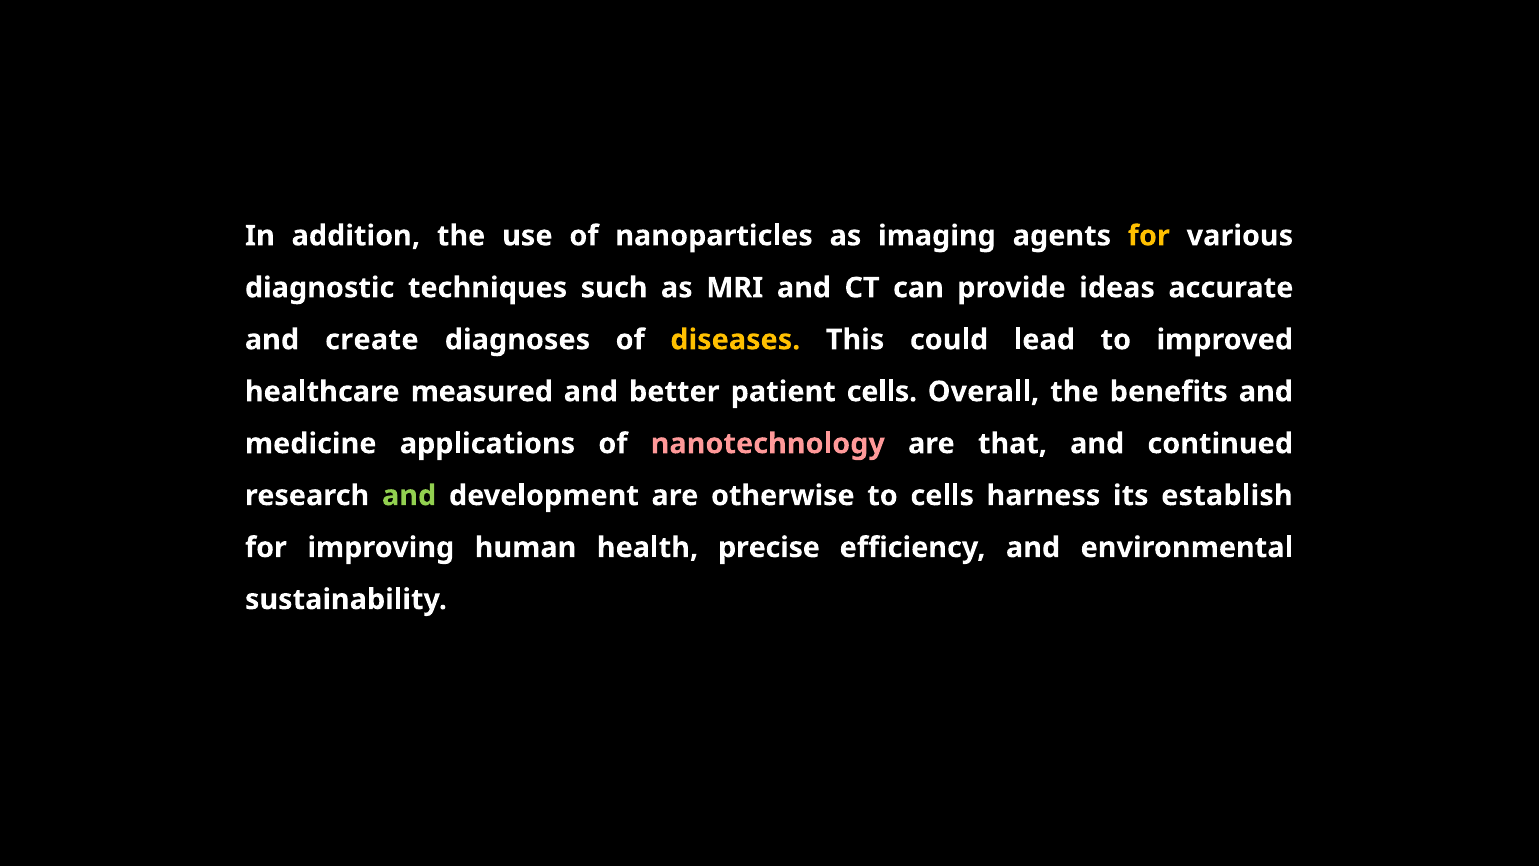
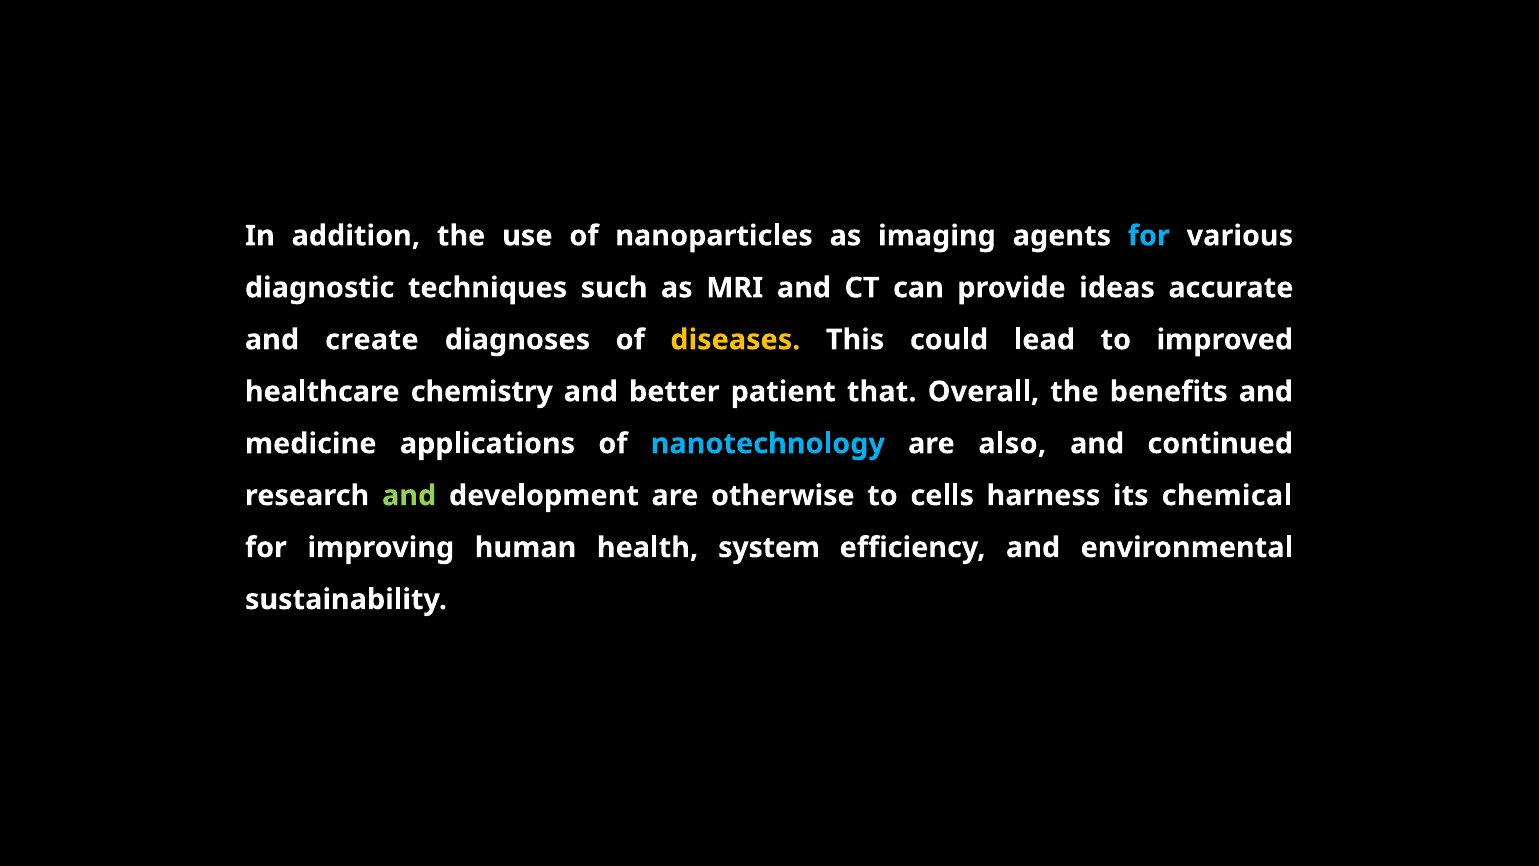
for colour: yellow -> light blue (1149, 236)
measured: measured -> chemistry (482, 392)
patient cells: cells -> that (882, 392)
nanotechnology colour: pink -> light blue (768, 444)
that: that -> also (1012, 444)
establish: establish -> chemical (1227, 496)
precise: precise -> system (769, 547)
